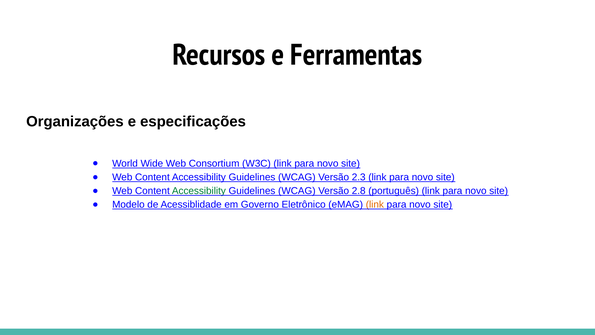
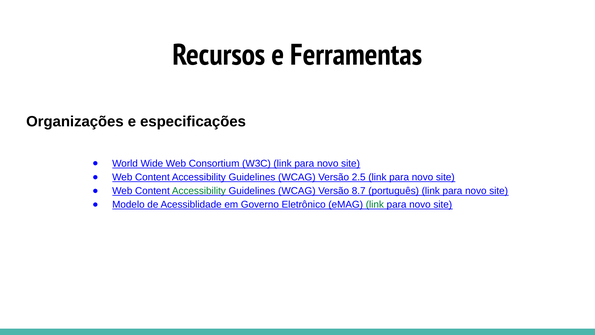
2.3: 2.3 -> 2.5 (359, 177)
2.8: 2.8 -> 8.7 (359, 191)
link colour: orange -> green (375, 204)
